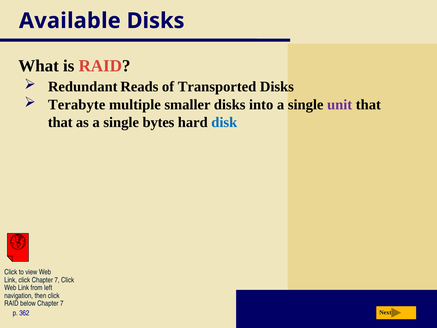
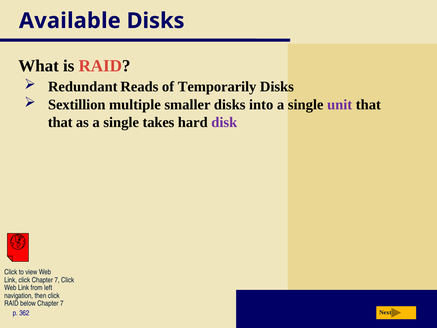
Transported: Transported -> Temporarily (217, 87)
Terabyte: Terabyte -> Sextillion (77, 105)
bytes: bytes -> takes (158, 122)
disk colour: blue -> purple (224, 122)
